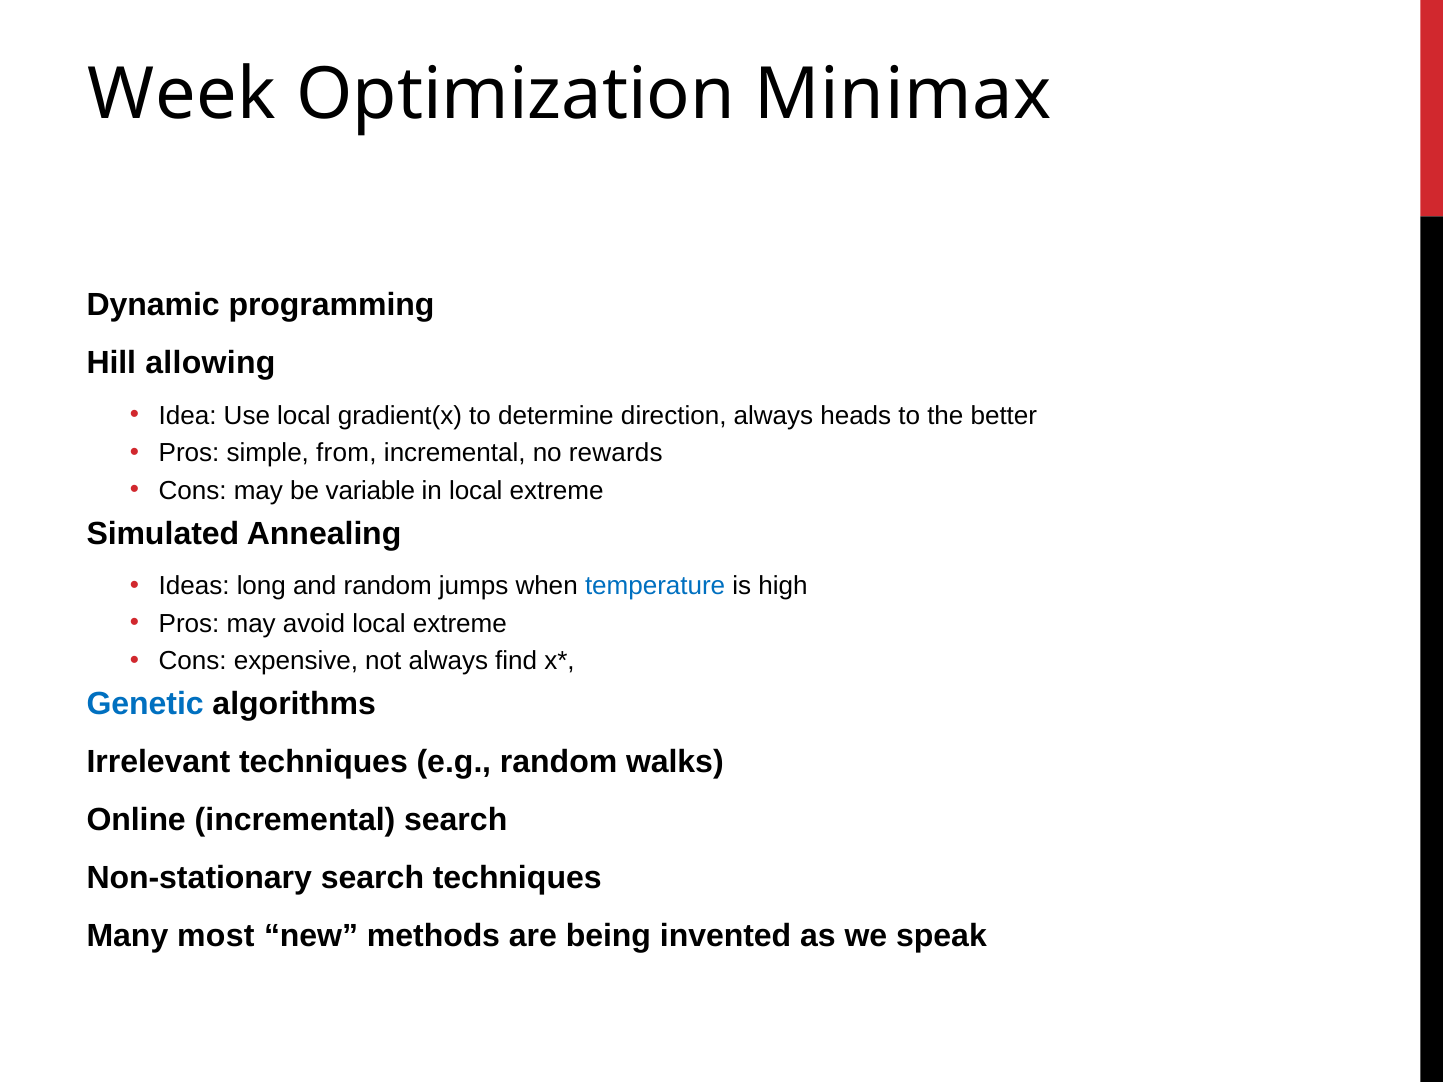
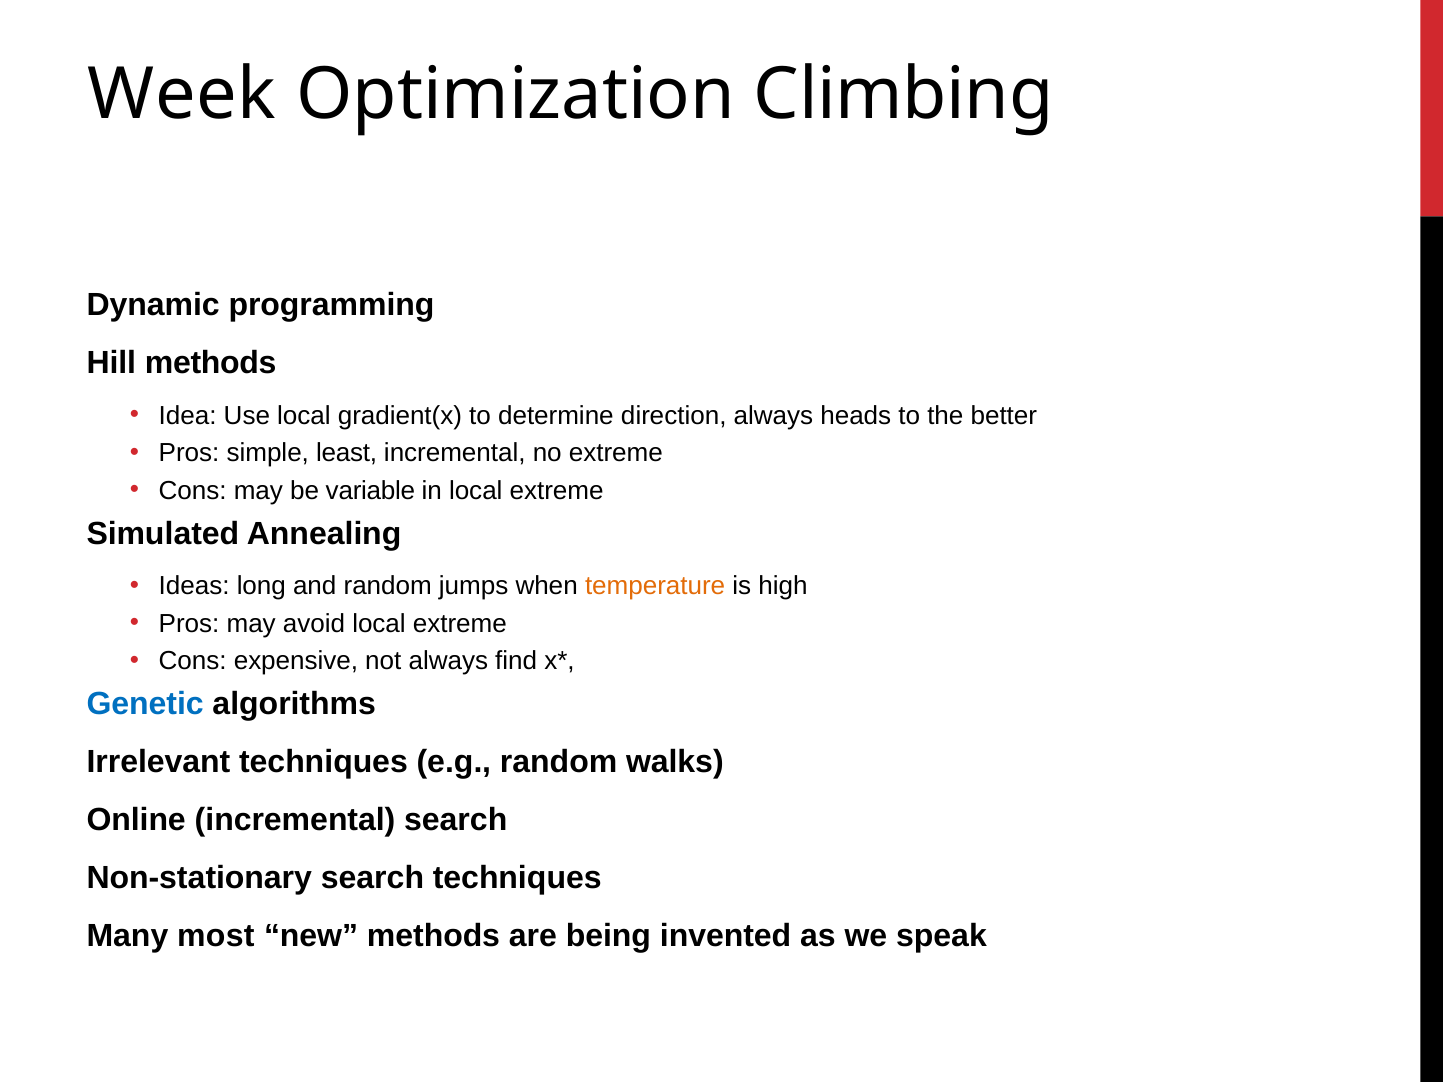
Minimax: Minimax -> Climbing (904, 95)
Hill allowing: allowing -> methods (211, 363)
from: from -> least (347, 453)
no rewards: rewards -> extreme (616, 453)
temperature colour: blue -> orange (655, 586)
